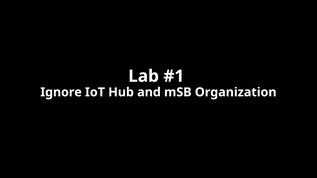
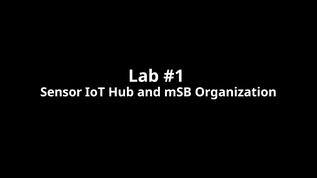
Ignore: Ignore -> Sensor (61, 92)
